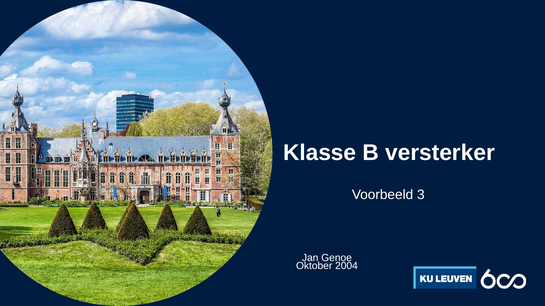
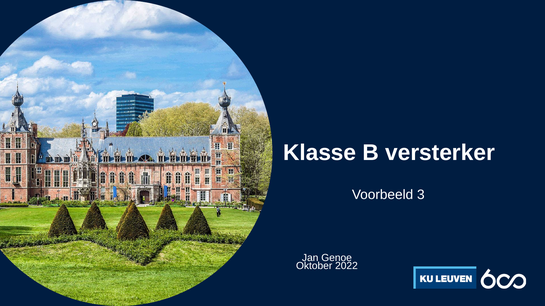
2004: 2004 -> 2022 (346, 266)
